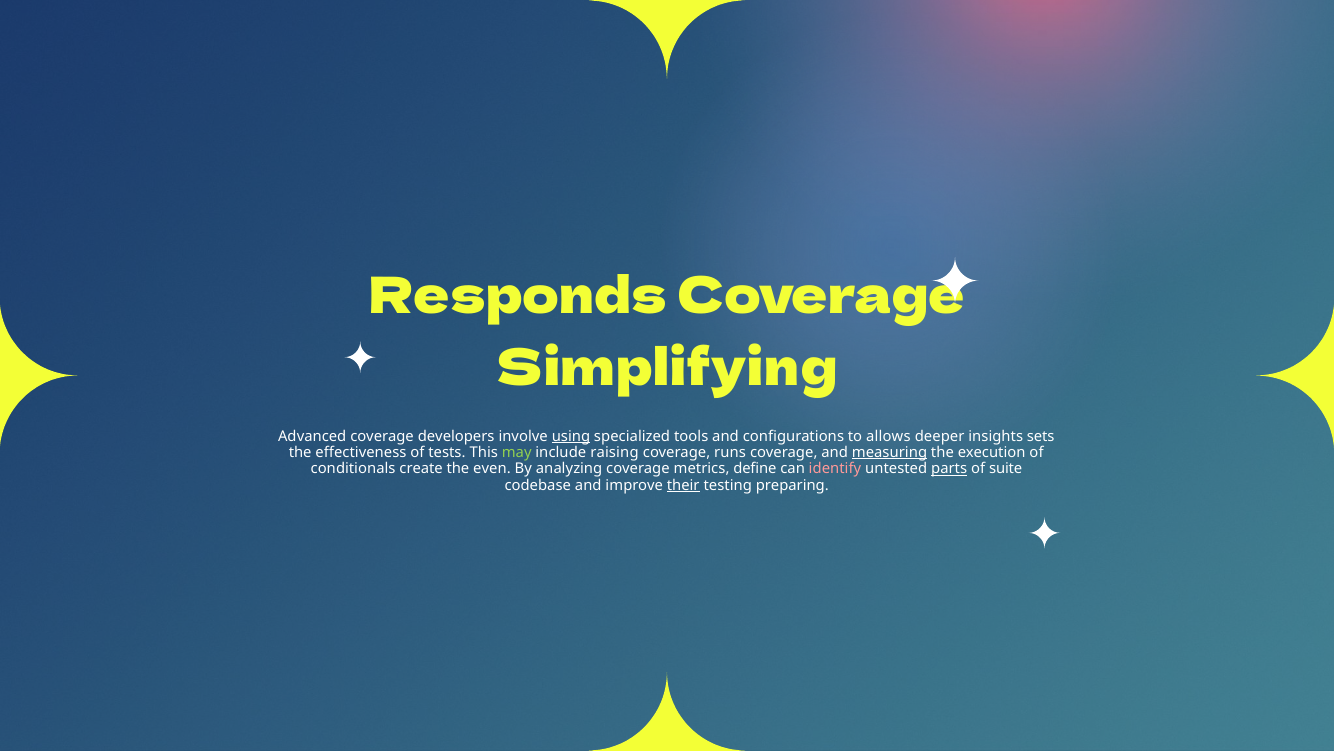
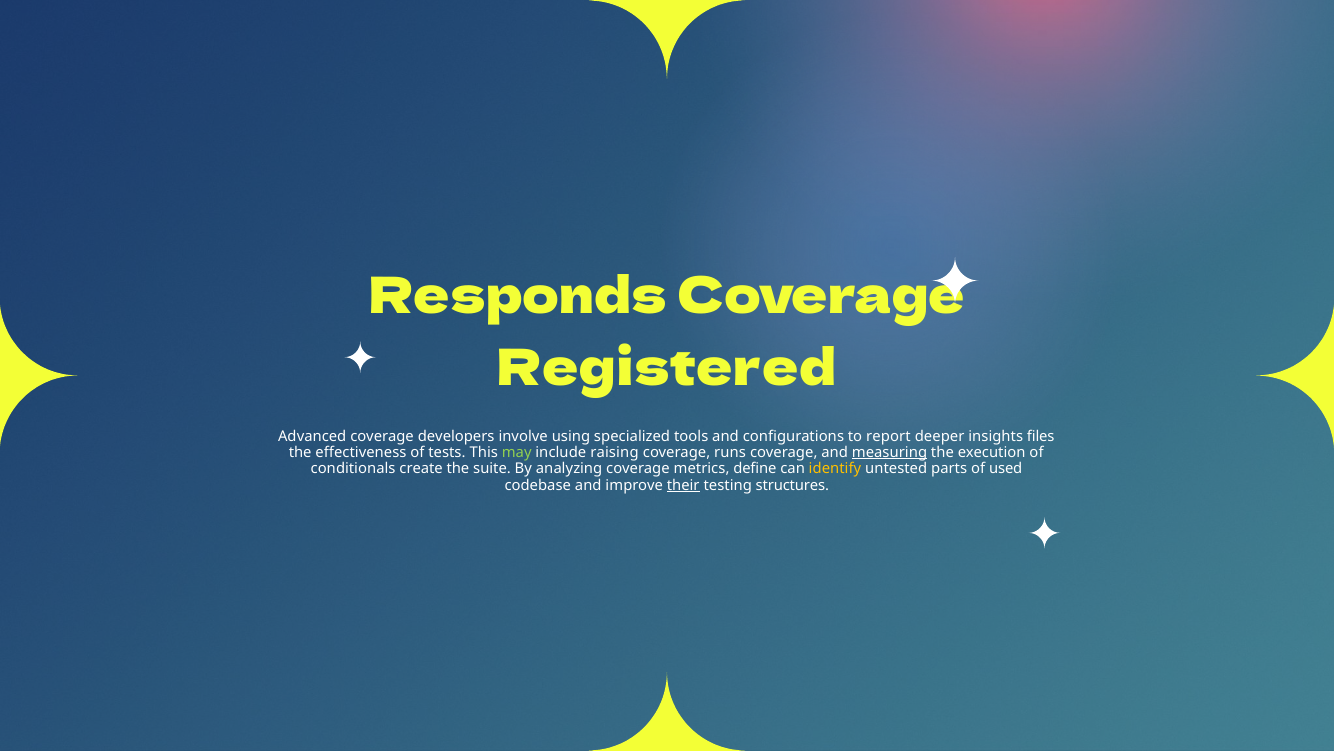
Simplifying: Simplifying -> Registered (667, 369)
using underline: present -> none (571, 436)
allows: allows -> report (888, 436)
sets: sets -> files (1041, 436)
even: even -> suite (492, 469)
identify colour: pink -> yellow (835, 469)
parts underline: present -> none (949, 469)
suite: suite -> used (1006, 469)
preparing: preparing -> structures (792, 485)
